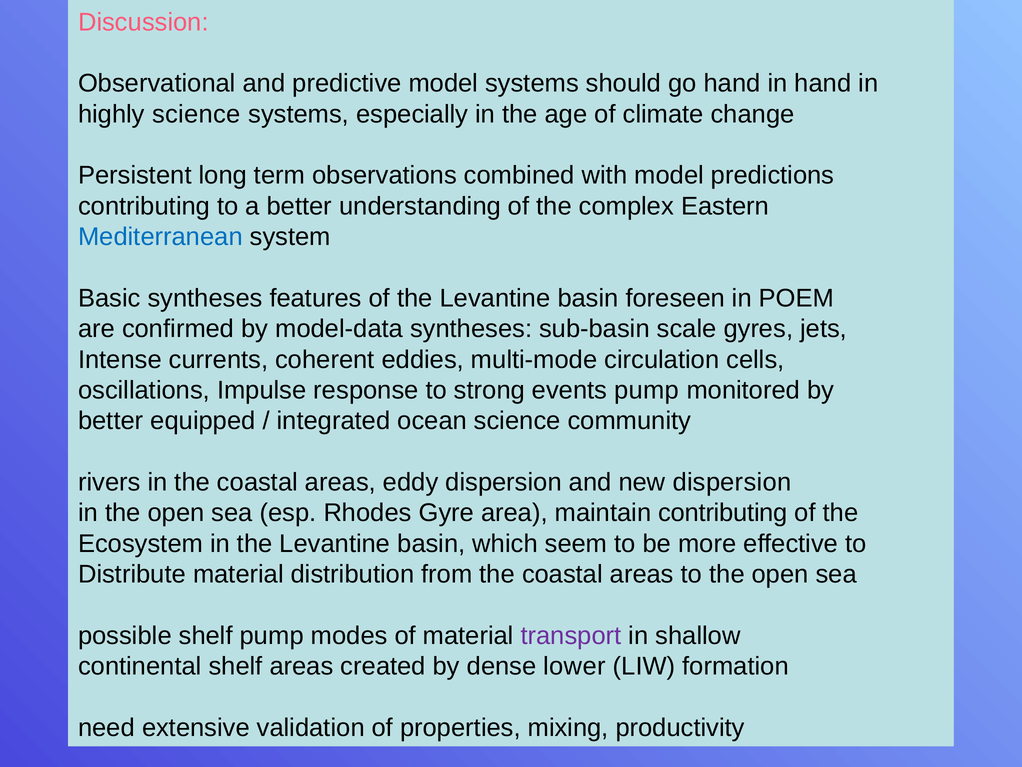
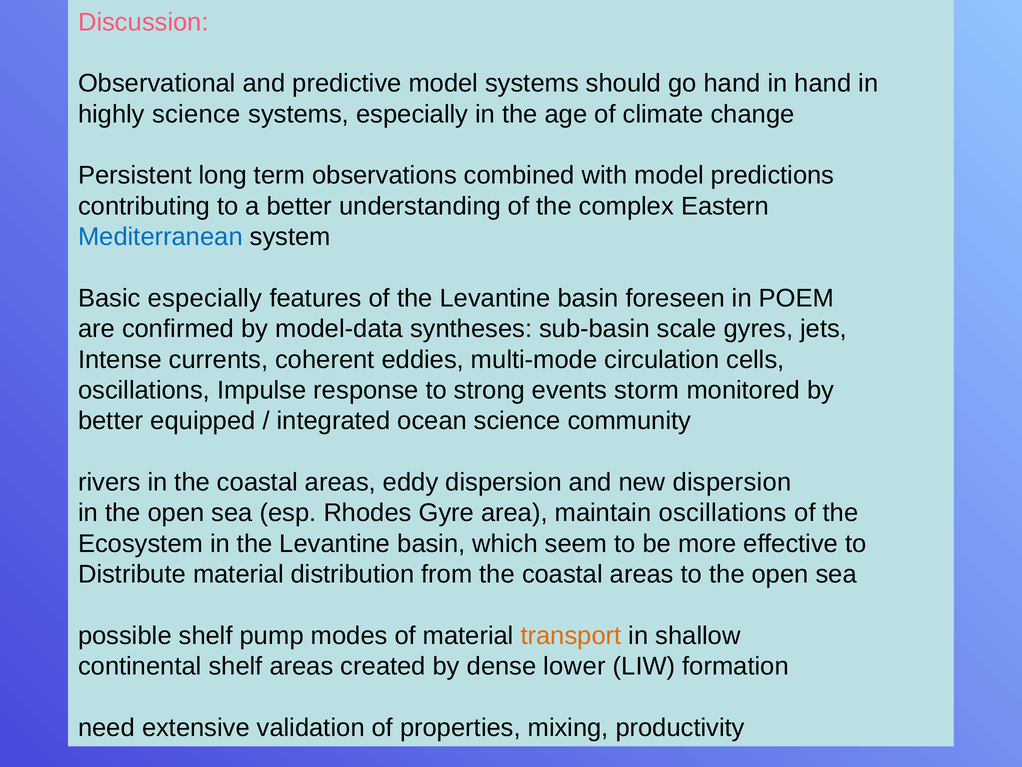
Basic syntheses: syntheses -> especially (205, 298)
events pump: pump -> storm (647, 390)
maintain contributing: contributing -> oscillations (723, 513)
transport colour: purple -> orange (571, 635)
